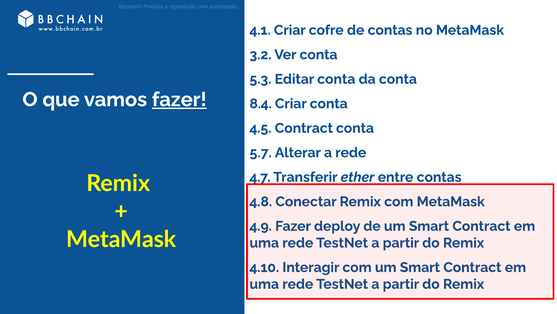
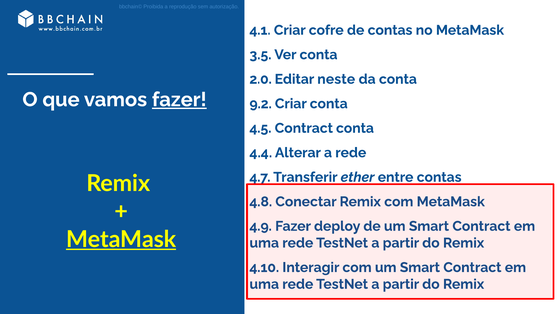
3.2: 3.2 -> 3.5 (260, 55)
5.3: 5.3 -> 2.0 (261, 79)
Editar conta: conta -> neste (336, 79)
8.4: 8.4 -> 9.2 (261, 103)
5.7: 5.7 -> 4.4 (261, 152)
MetaMask underline: none -> present (121, 239)
